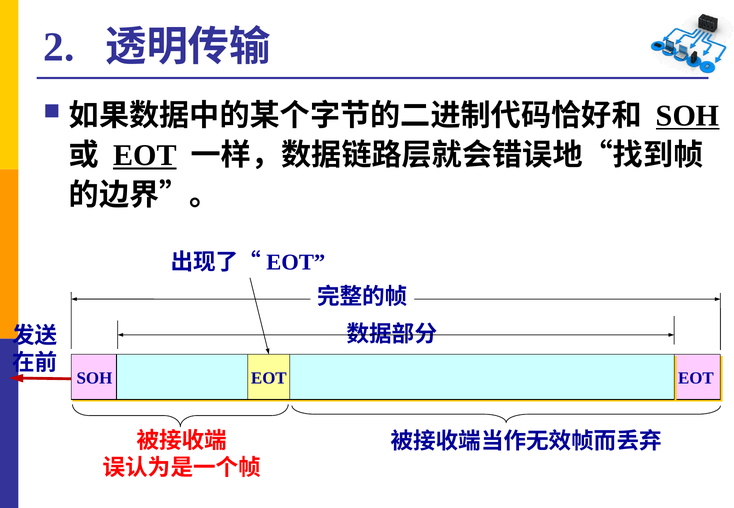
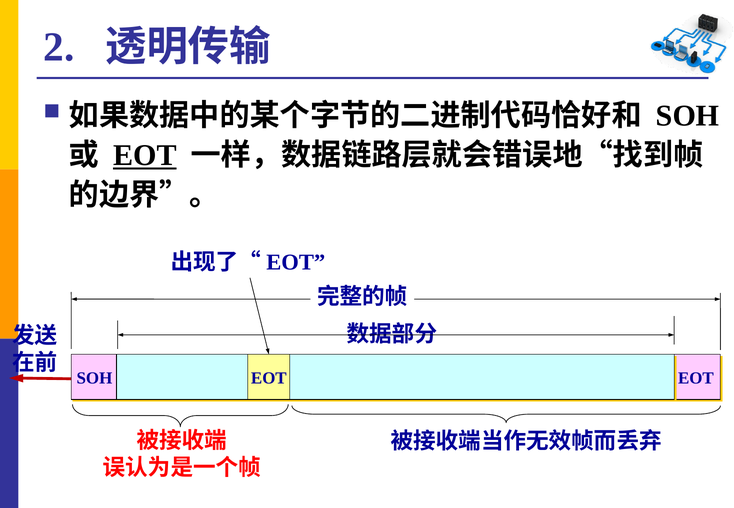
SOH underline: present -> none (688, 116)
